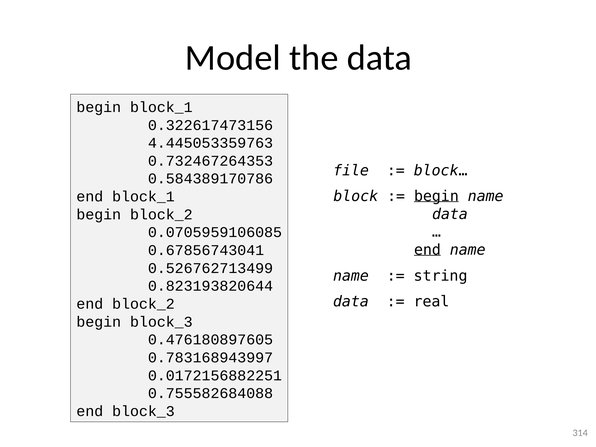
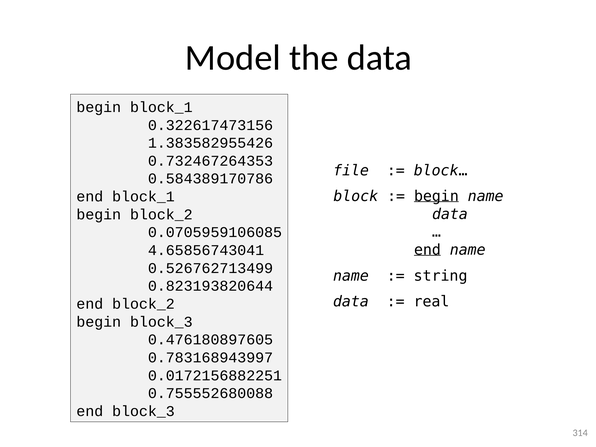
4.445053359763: 4.445053359763 -> 1.383582955426 (211, 143)
0.67856743041: 0.67856743041 -> 4.65856743041 (206, 250)
0.755582684088: 0.755582684088 -> 0.755552680088 (211, 393)
